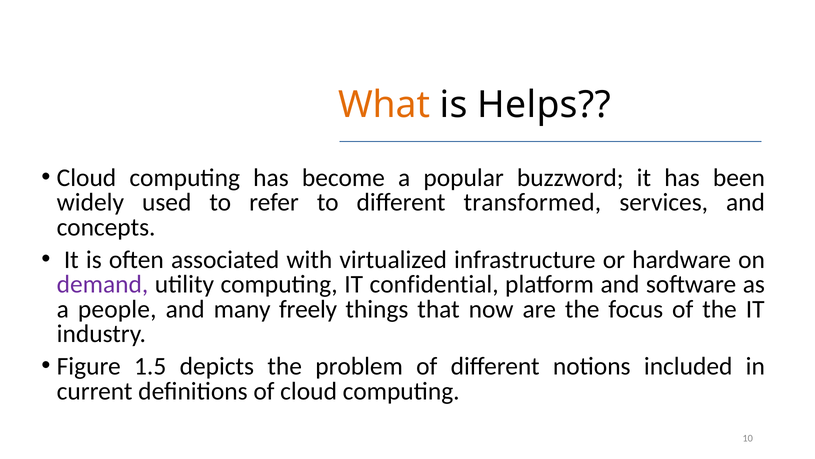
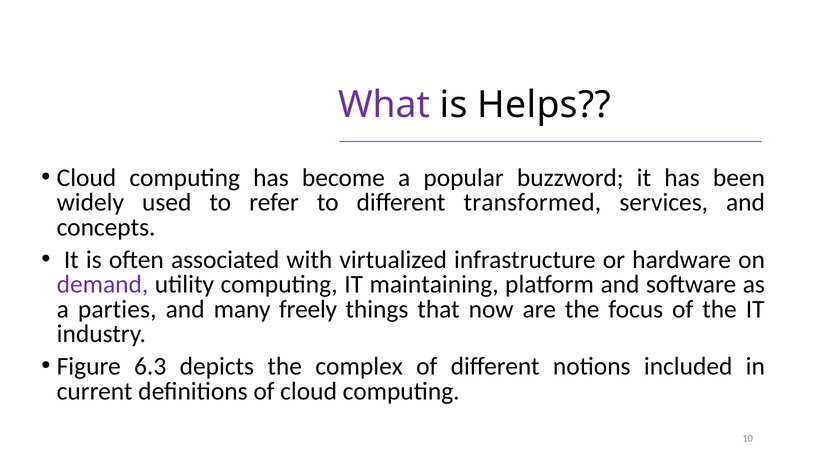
What colour: orange -> purple (384, 105)
confidential: confidential -> maintaining (434, 284)
people: people -> parties (117, 309)
1.5: 1.5 -> 6.3 (150, 366)
problem: problem -> complex (359, 366)
